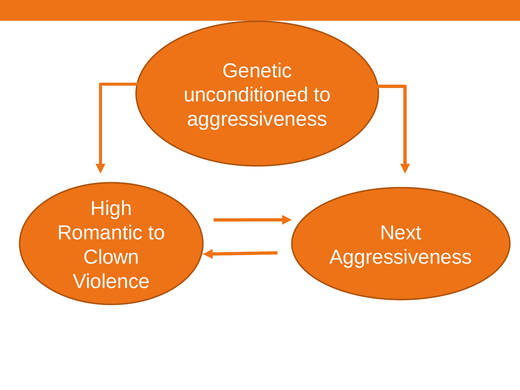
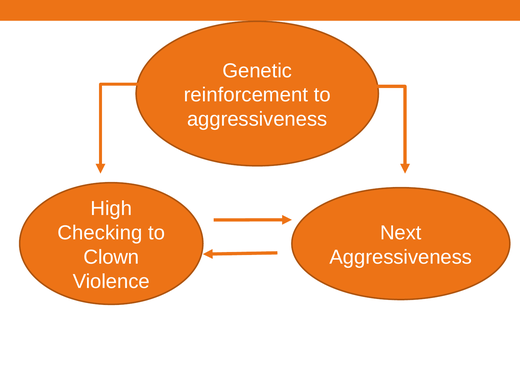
unconditioned: unconditioned -> reinforcement (246, 95)
Romantic: Romantic -> Checking (100, 233)
